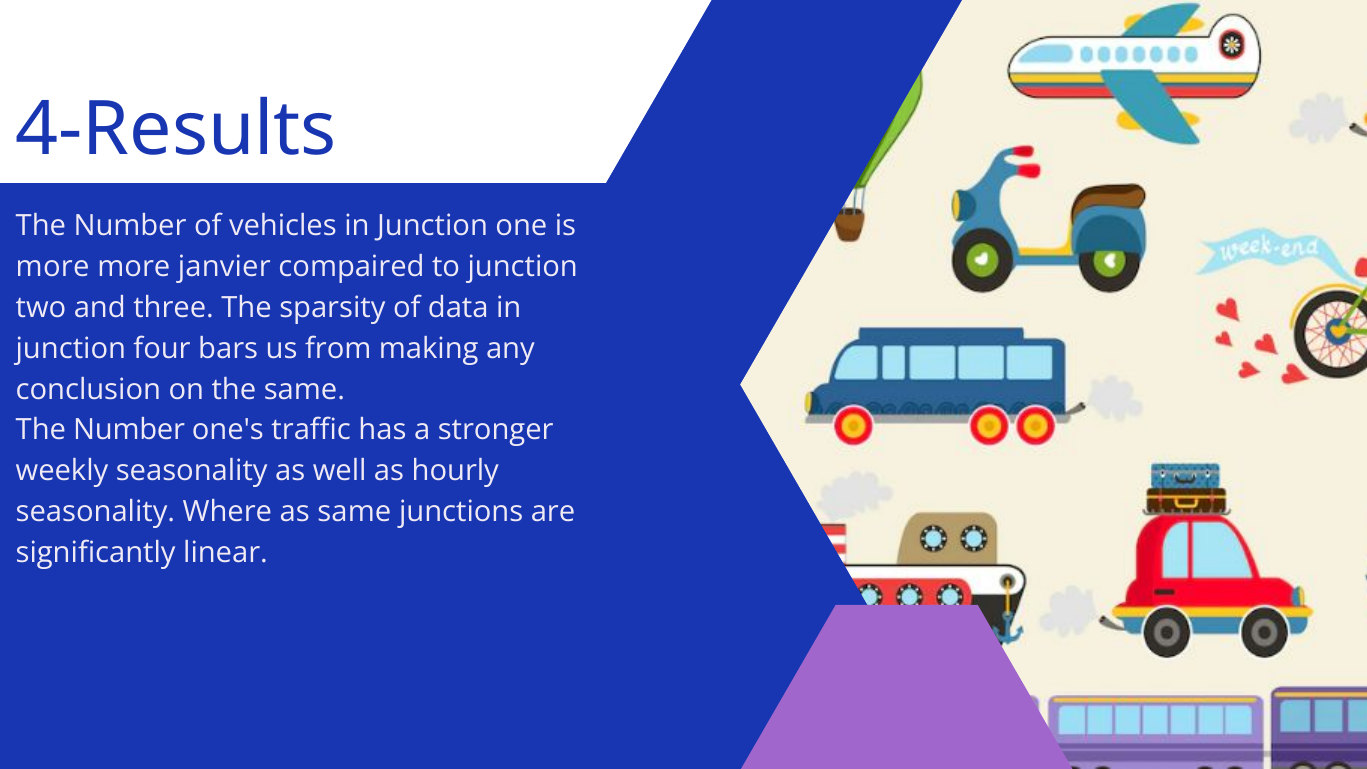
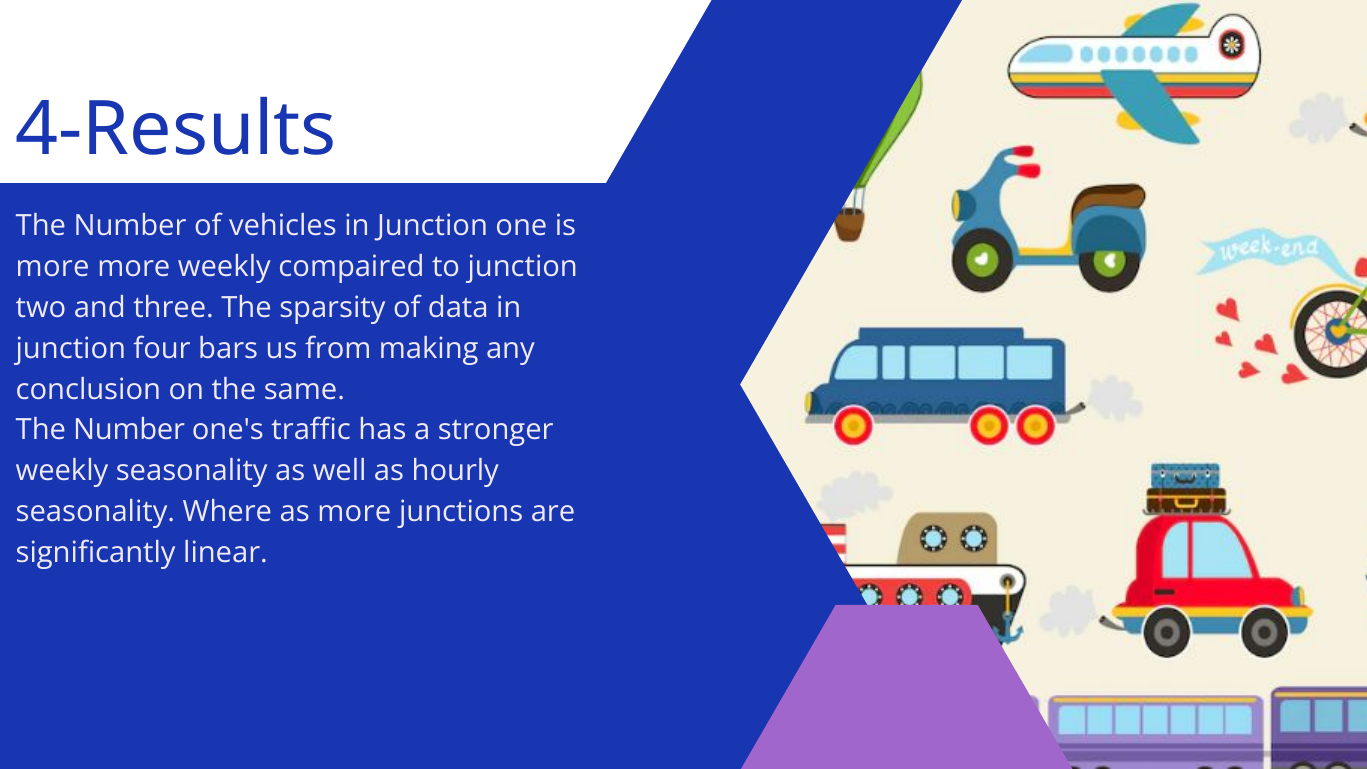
more janvier: janvier -> weekly (224, 267)
as same: same -> more (354, 512)
